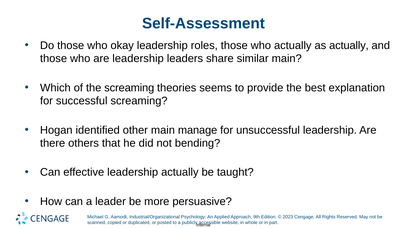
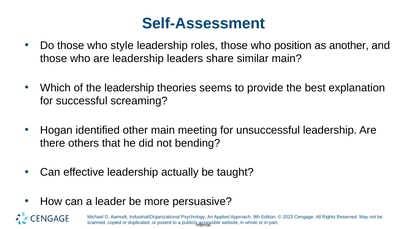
okay: okay -> style (122, 45)
who actually: actually -> position (293, 45)
as actually: actually -> another (349, 45)
the screaming: screaming -> leadership (129, 88)
manage: manage -> meeting (198, 130)
